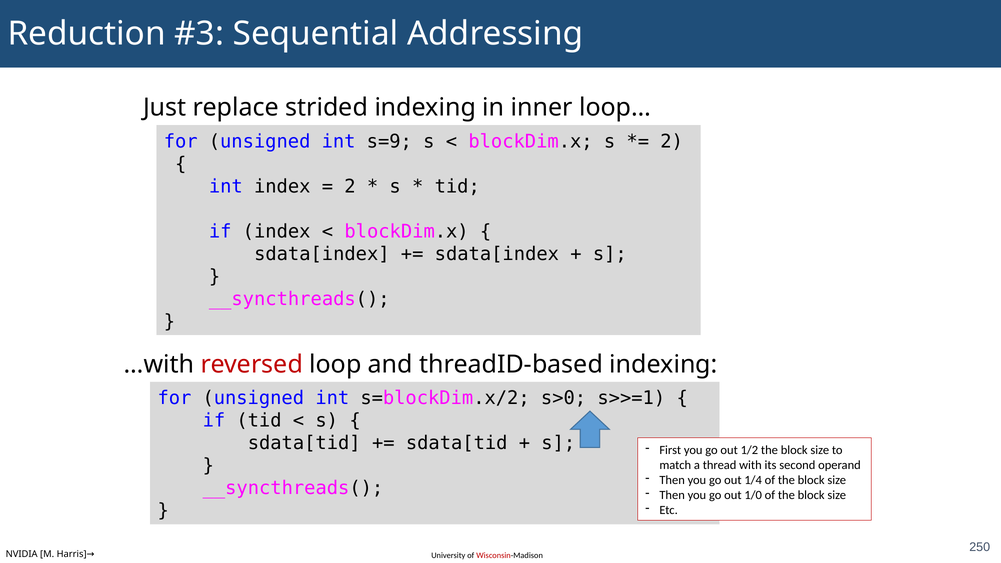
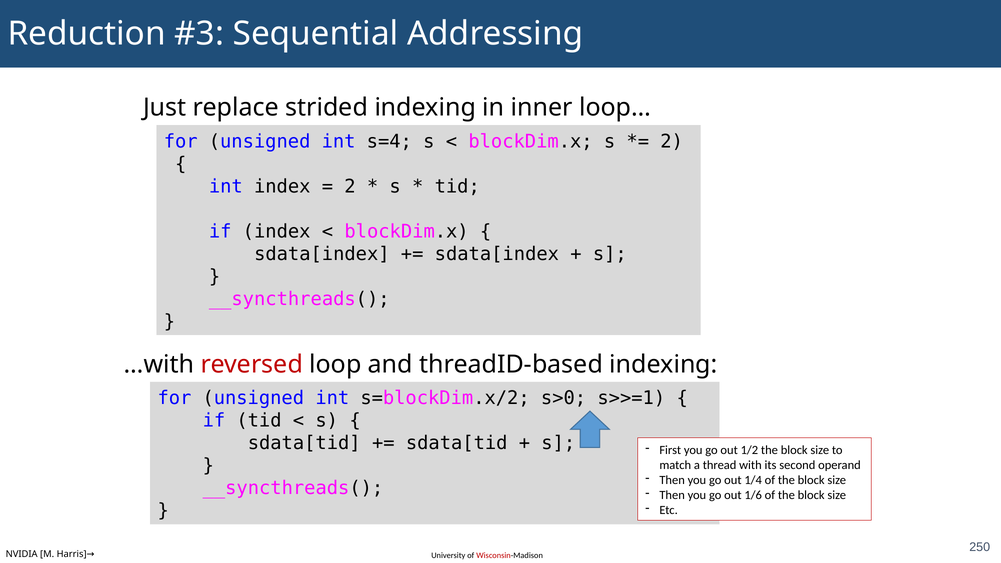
s=9: s=9 -> s=4 (389, 141)
1/0: 1/0 -> 1/6 (753, 495)
